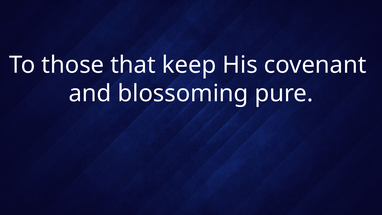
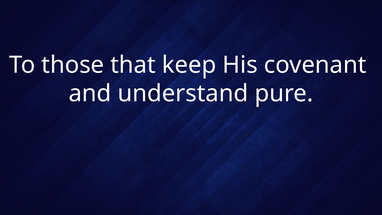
blossoming: blossoming -> understand (183, 94)
